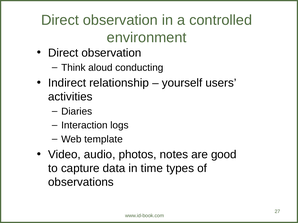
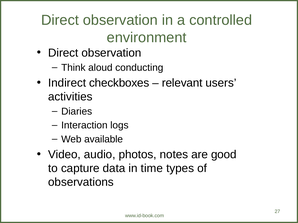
relationship: relationship -> checkboxes (119, 83)
yourself: yourself -> relevant (182, 83)
template: template -> available (104, 139)
